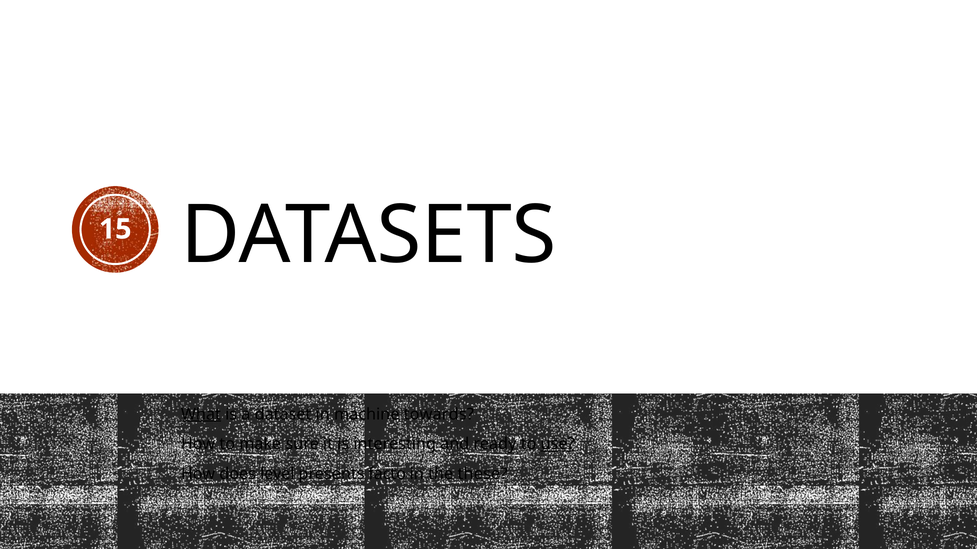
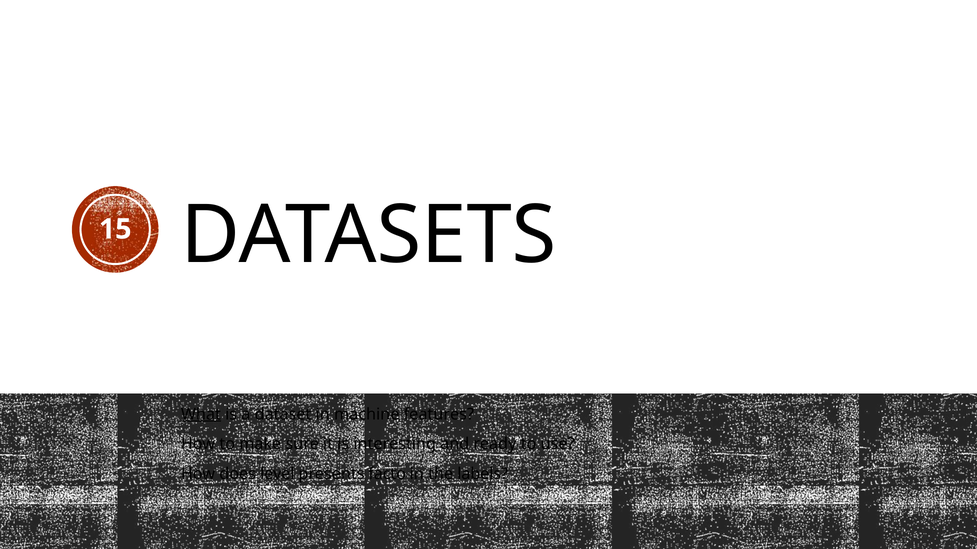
towards: towards -> features (439, 415)
use underline: present -> none (558, 444)
these: these -> labels (483, 474)
